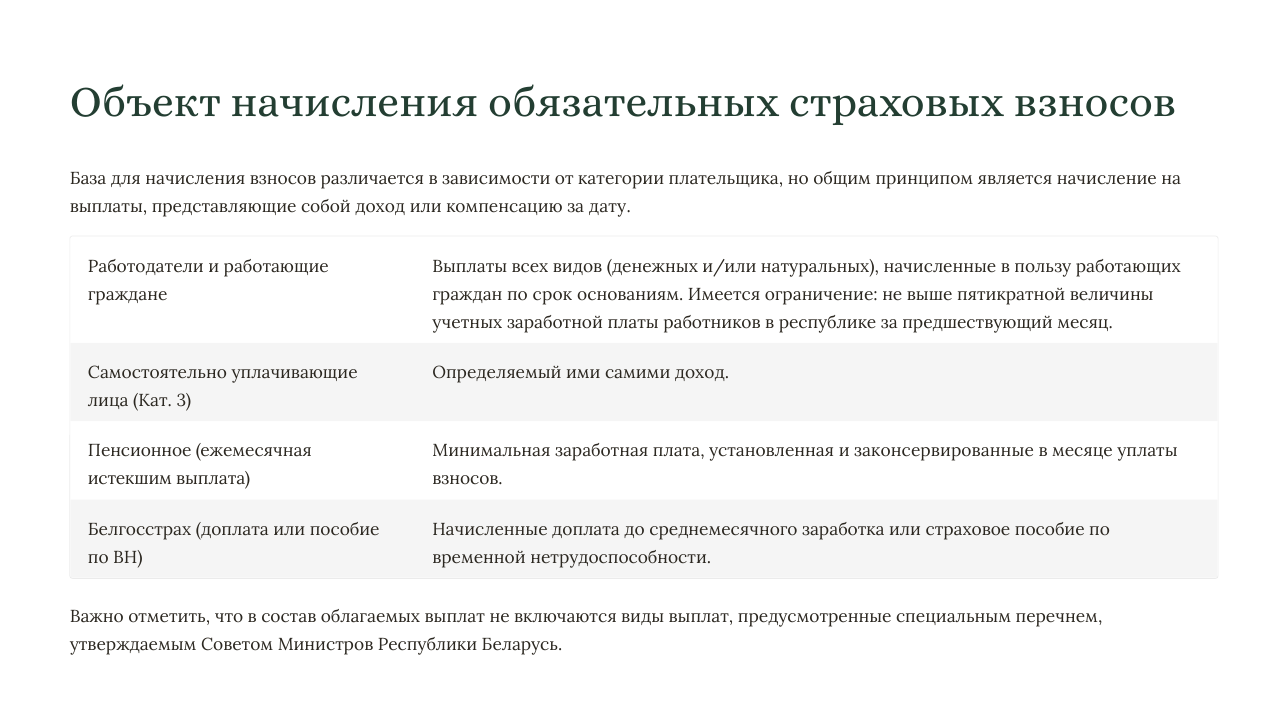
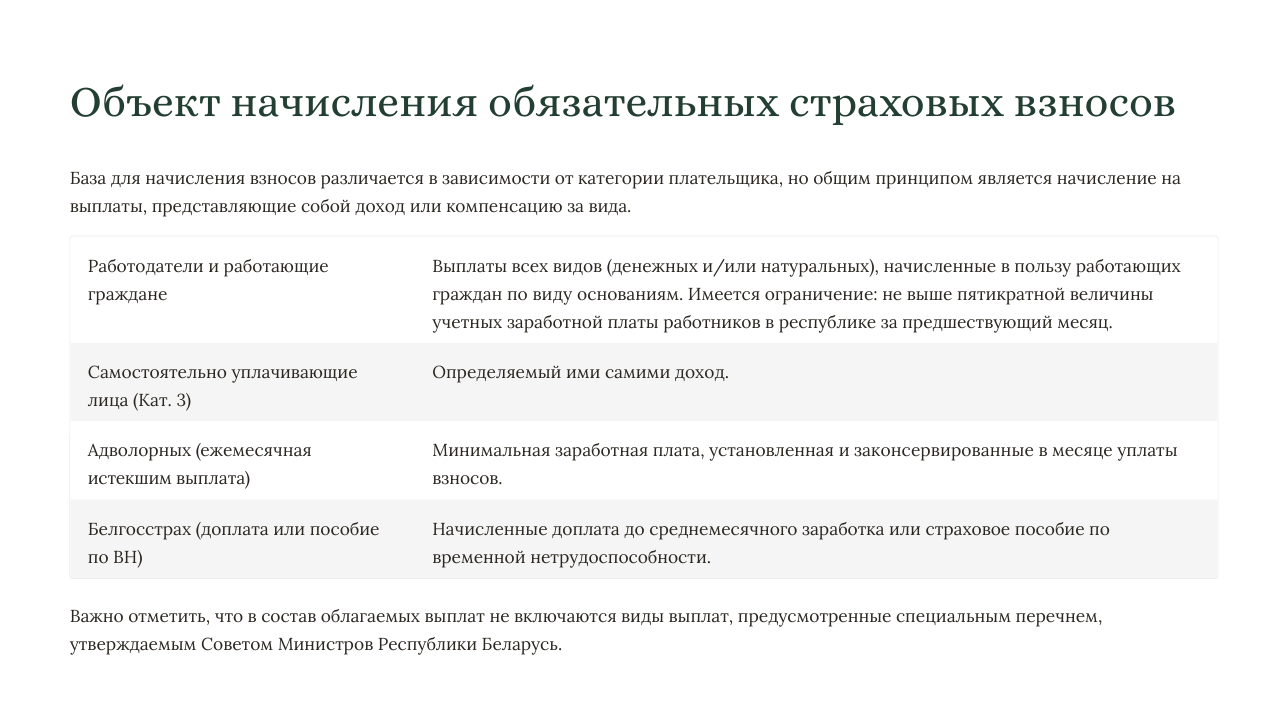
дату: дату -> вида (610, 207)
срок: срок -> виду (552, 294)
Пенсионное: Пенсионное -> Адволорных (140, 451)
